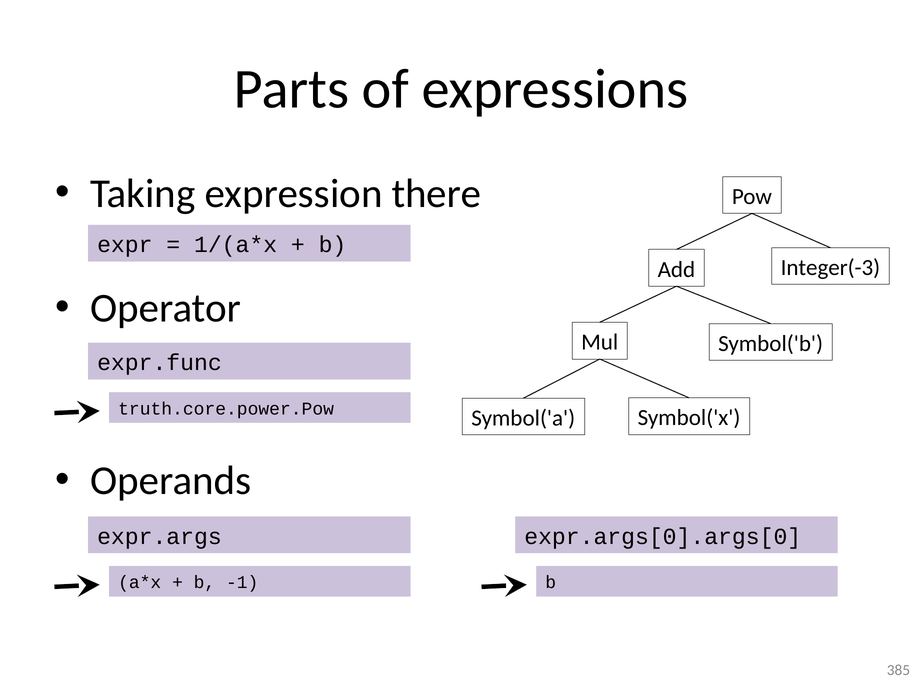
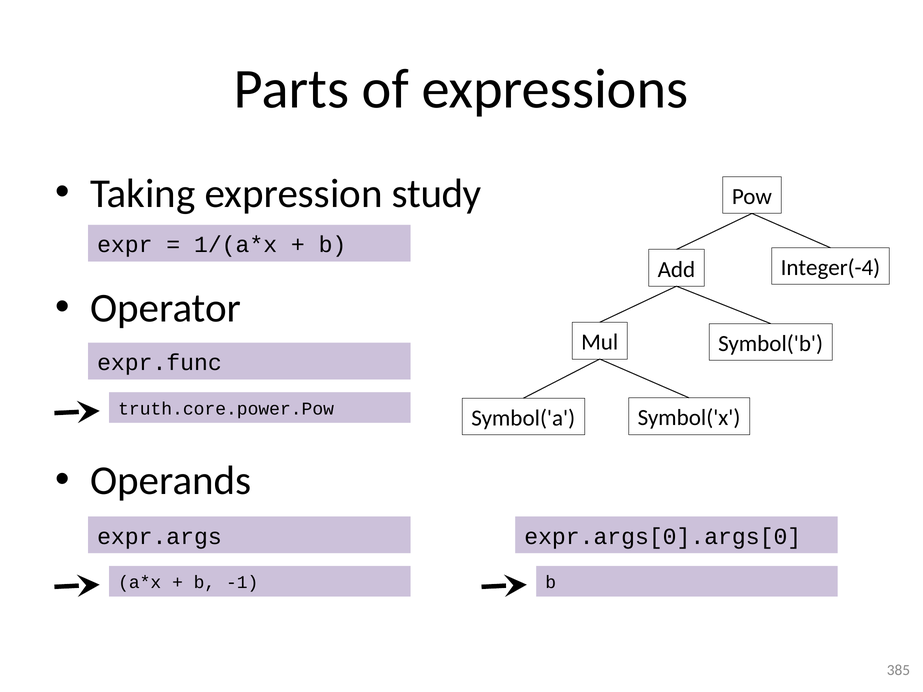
there: there -> study (436, 194)
Integer(-3: Integer(-3 -> Integer(-4 (830, 268)
